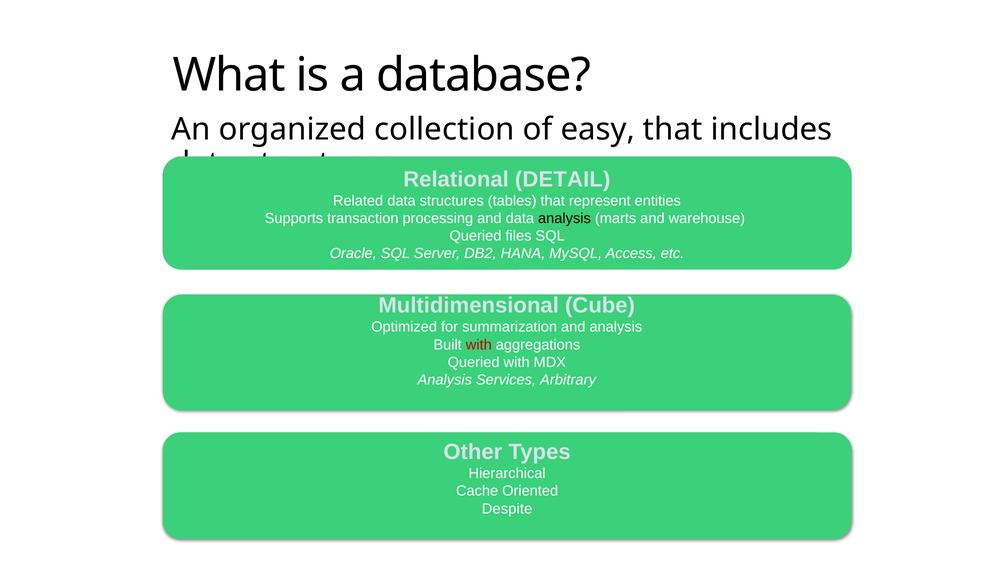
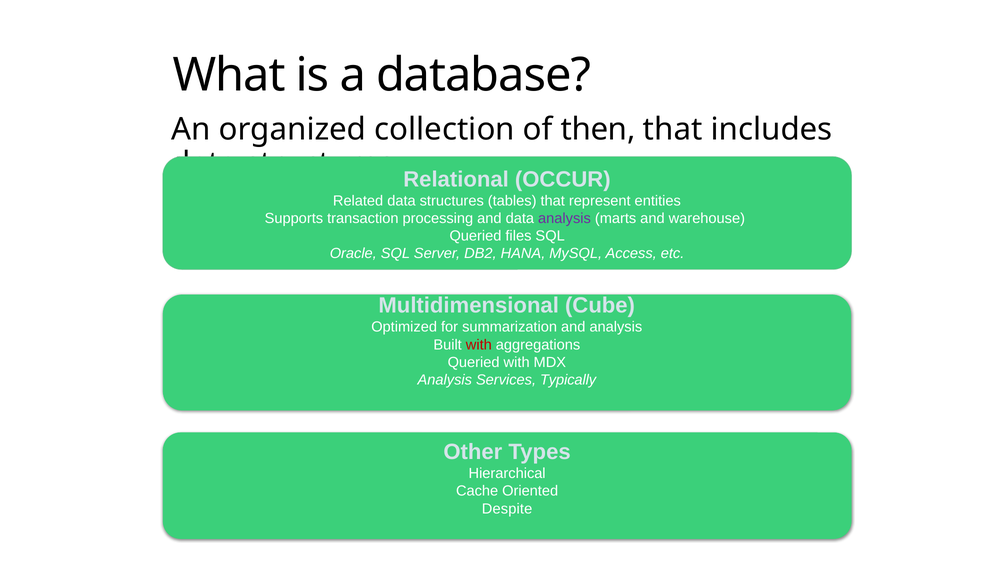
easy: easy -> then (598, 129)
DETAIL: DETAIL -> OCCUR (563, 179)
analysis colour: black -> purple (564, 218)
Arbitrary: Arbitrary -> Typically (568, 380)
